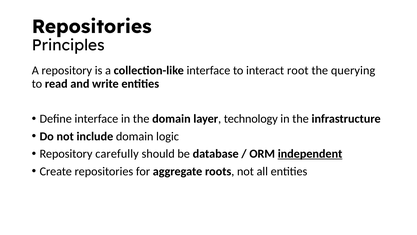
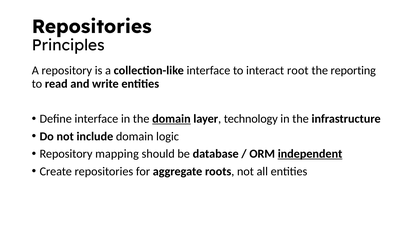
querying: querying -> reporting (353, 71)
domain underline: none -> present (171, 119)
carefully: carefully -> mapping (117, 154)
